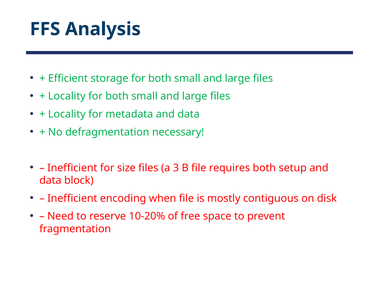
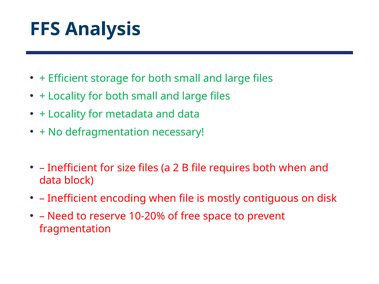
3: 3 -> 2 (176, 168)
both setup: setup -> when (293, 168)
